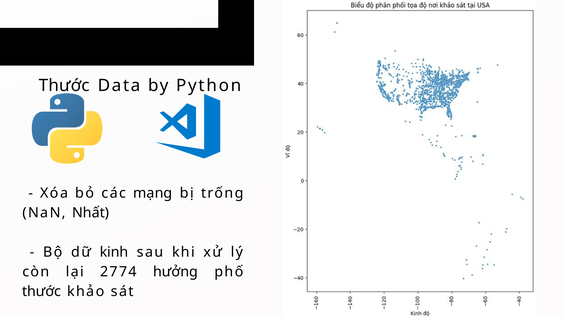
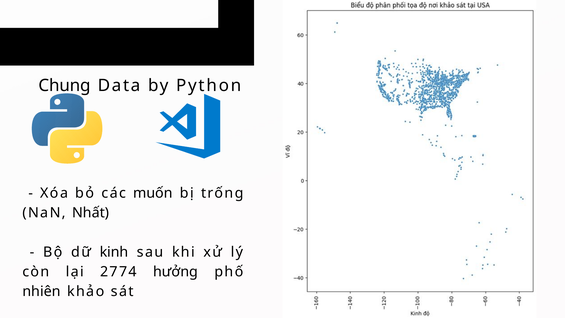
Thước: Thước -> Chung (65, 86)
mạng: mạng -> muốn (153, 193)
thước: thước -> nhiên (42, 291)
